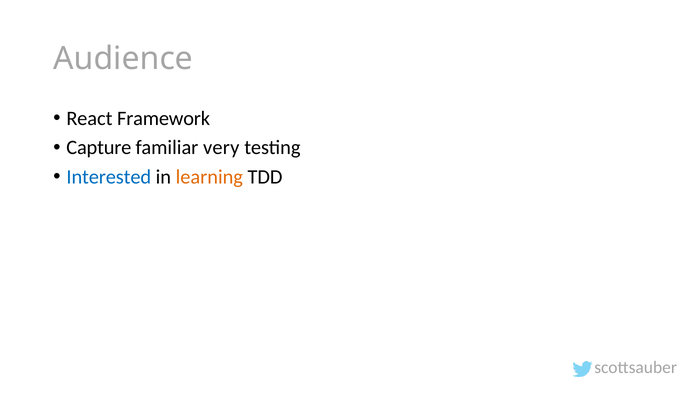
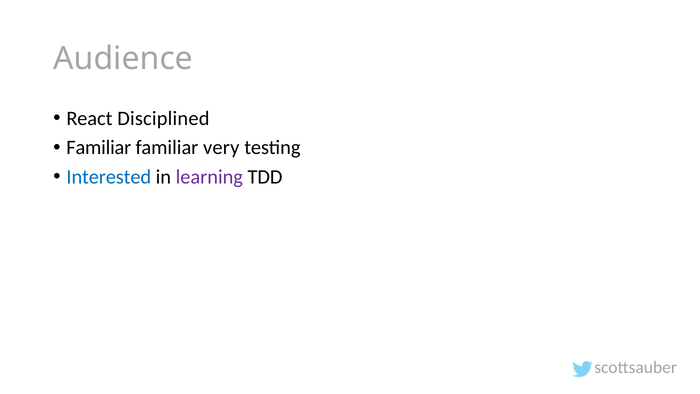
Framework: Framework -> Disciplined (163, 118)
Capture: Capture -> Familiar (99, 148)
learning colour: orange -> purple (209, 177)
